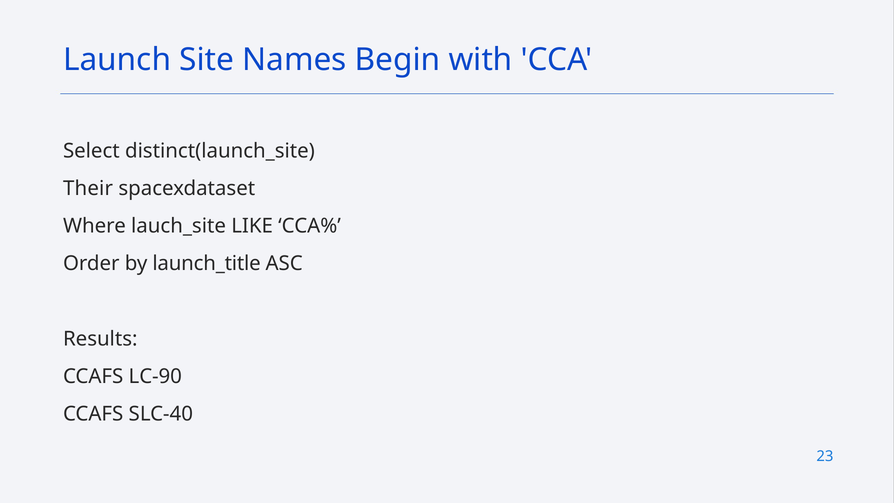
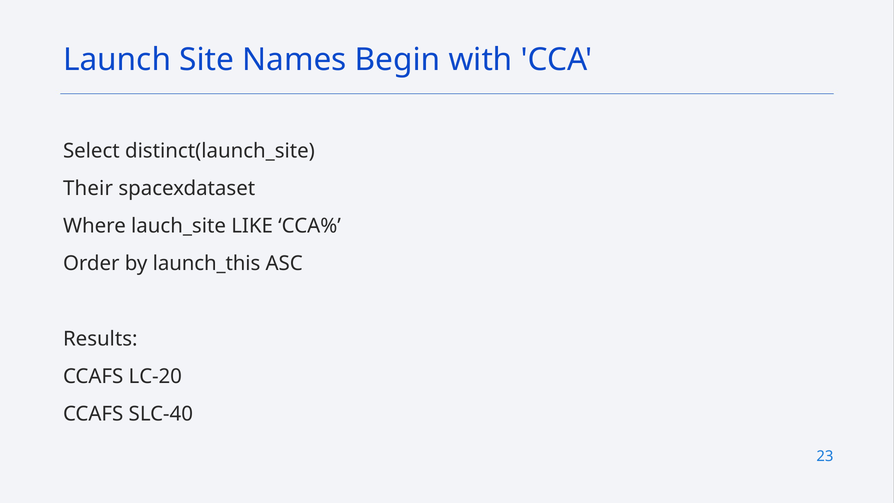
launch_title: launch_title -> launch_this (207, 264)
LC-90: LC-90 -> LC-20 (155, 376)
